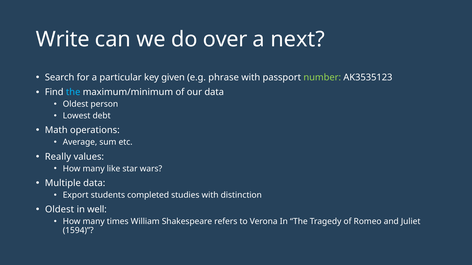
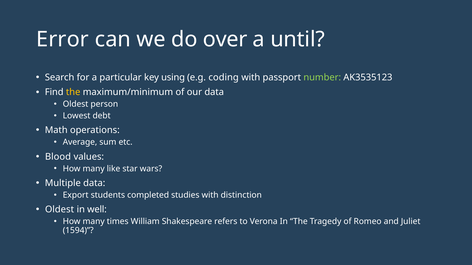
Write: Write -> Error (63, 40)
next: next -> until (298, 40)
given: given -> using (173, 77)
phrase: phrase -> coding (224, 77)
the colour: light blue -> yellow (73, 92)
Really: Really -> Blood (58, 157)
